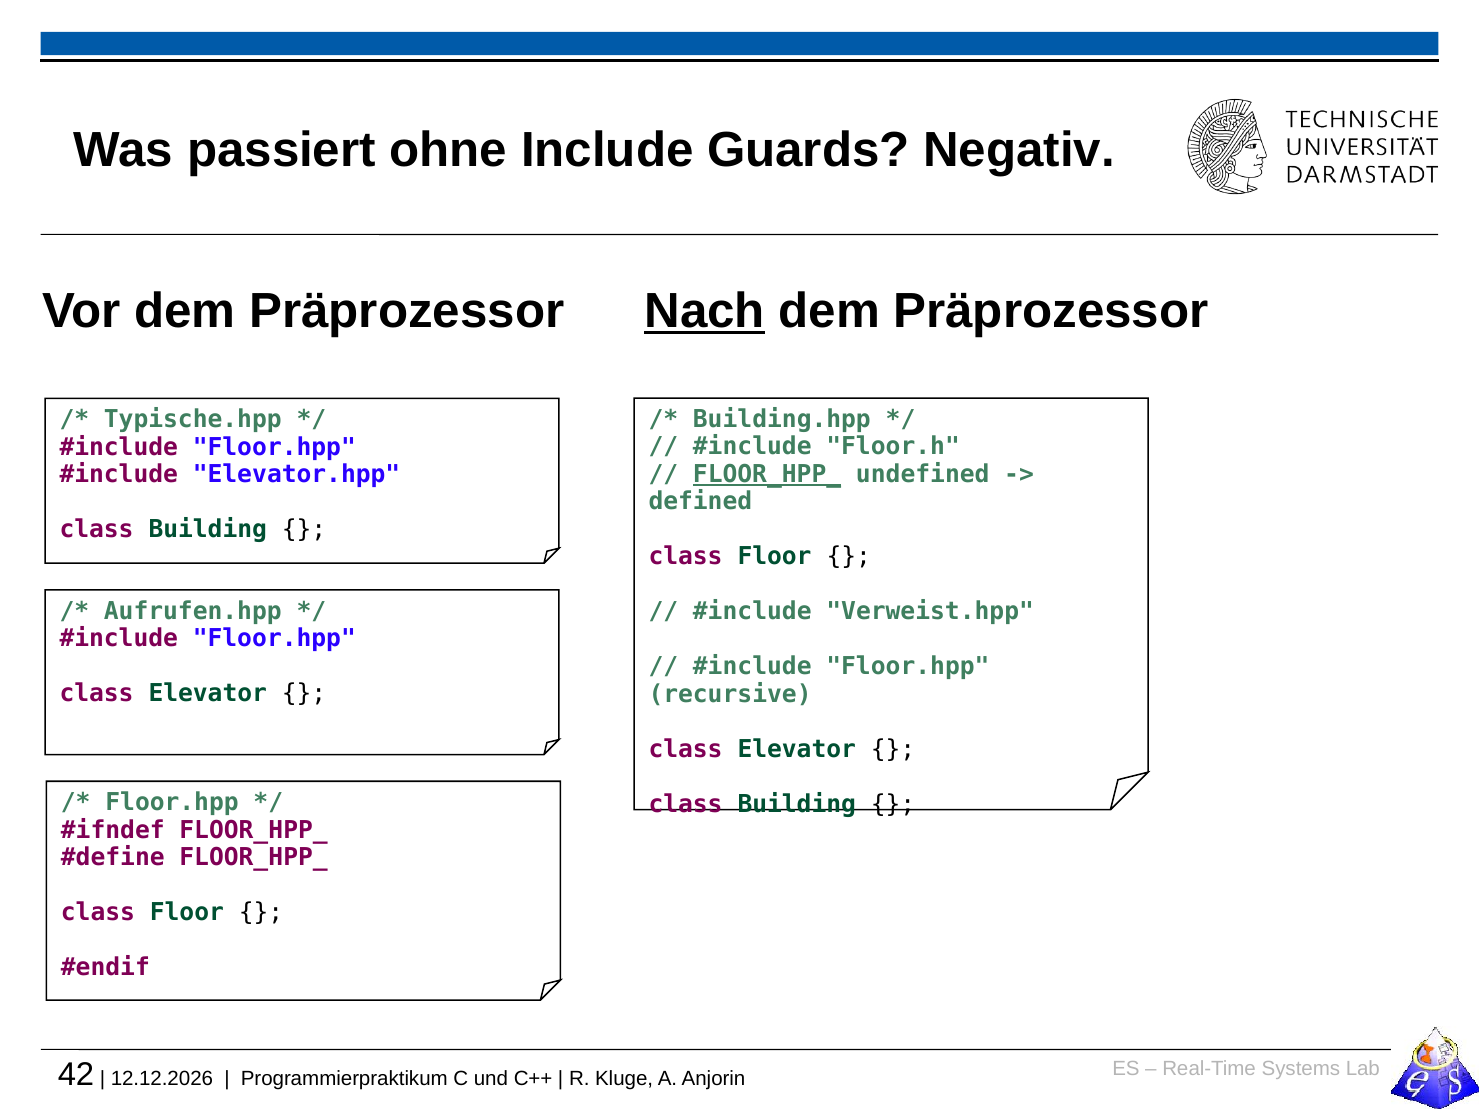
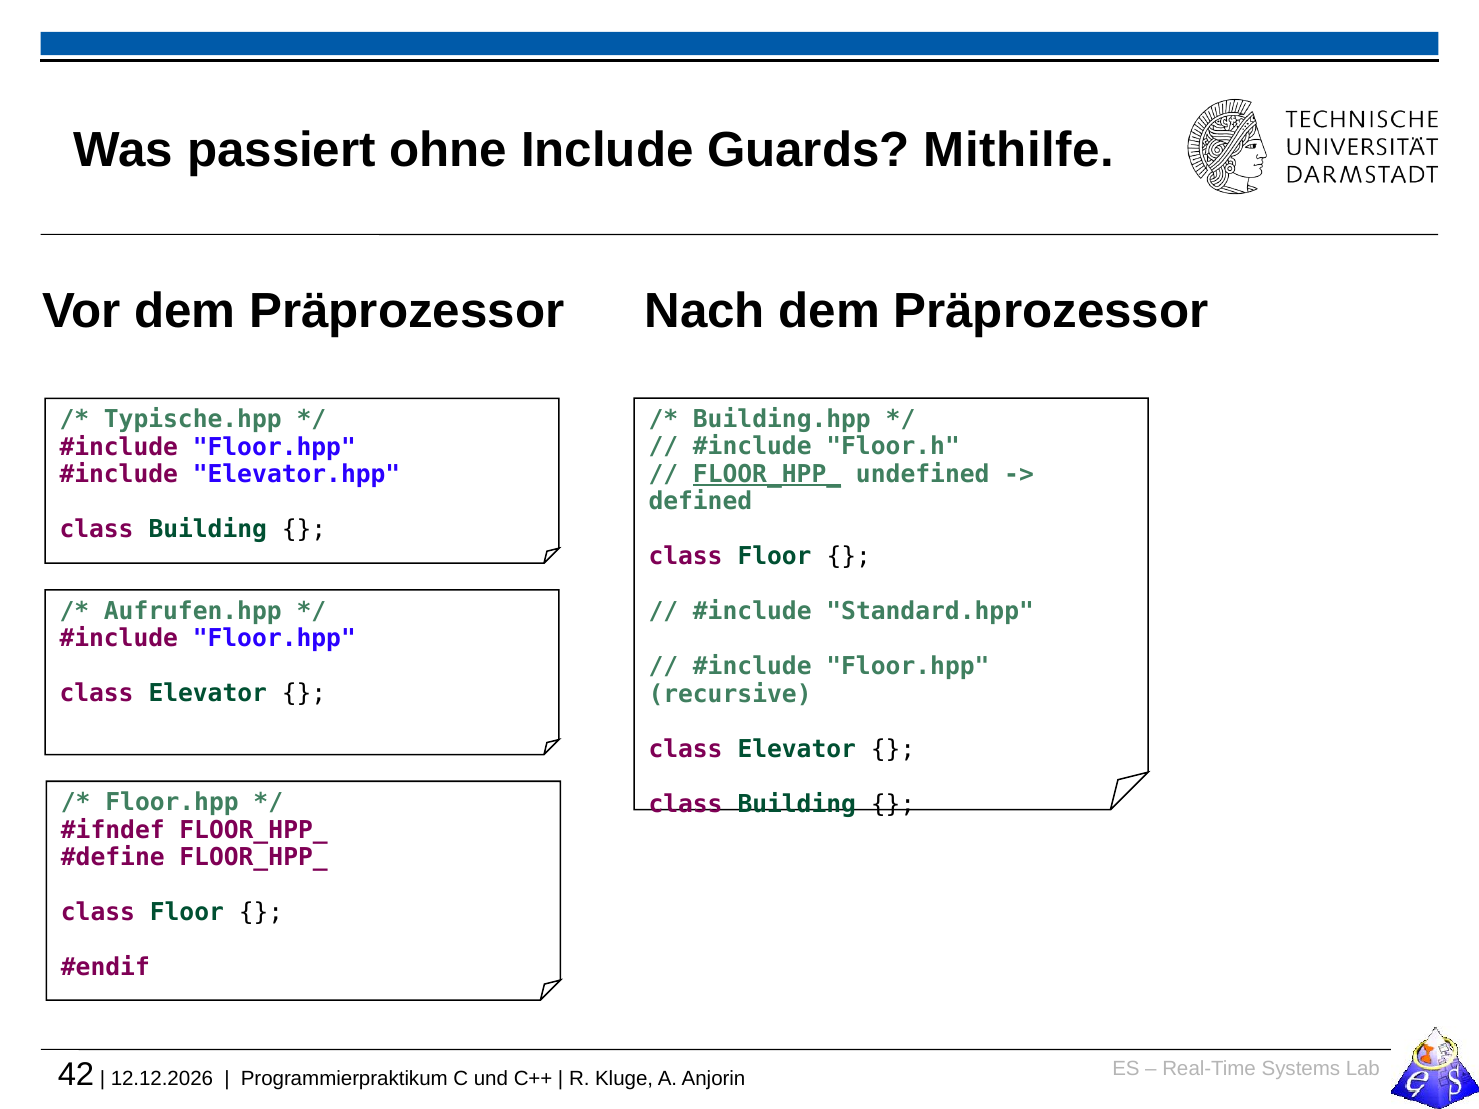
Negativ: Negativ -> Mithilfe (1019, 150)
Nach underline: present -> none (705, 311)
Verweist.hpp: Verweist.hpp -> Standard.hpp (930, 612)
